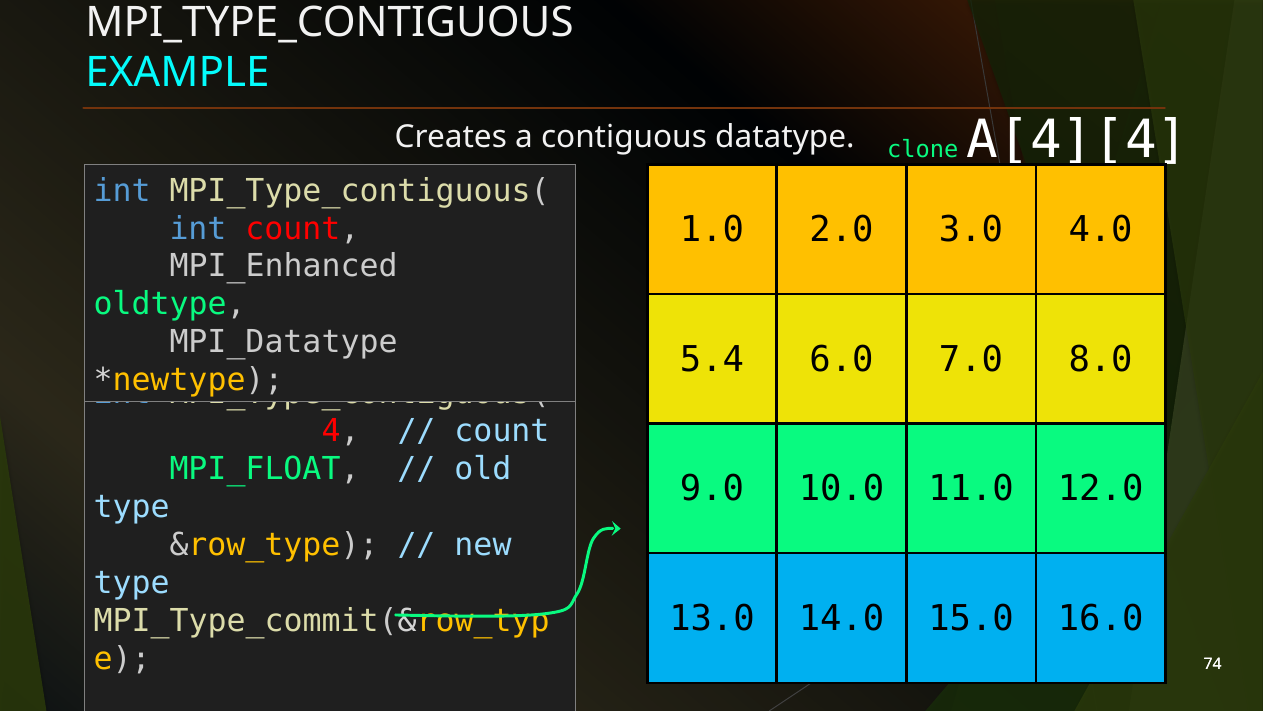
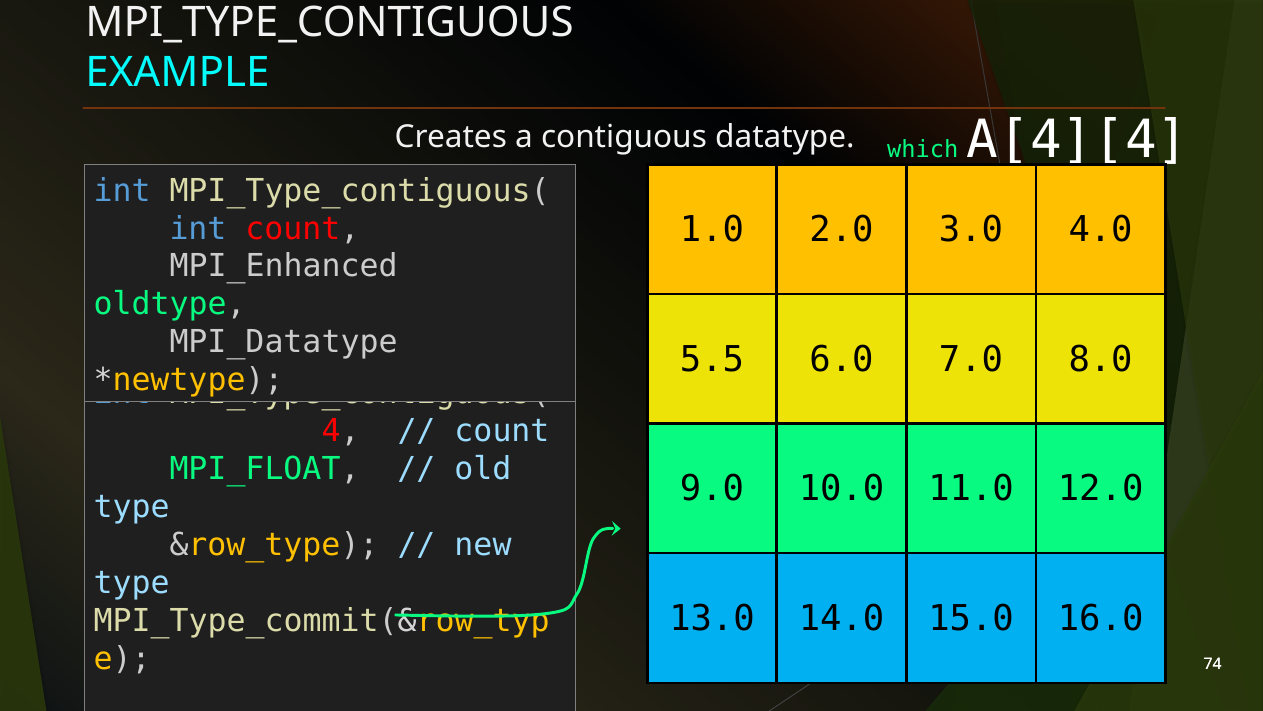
clone: clone -> which (923, 149)
5.4: 5.4 -> 5.5 (712, 359)
